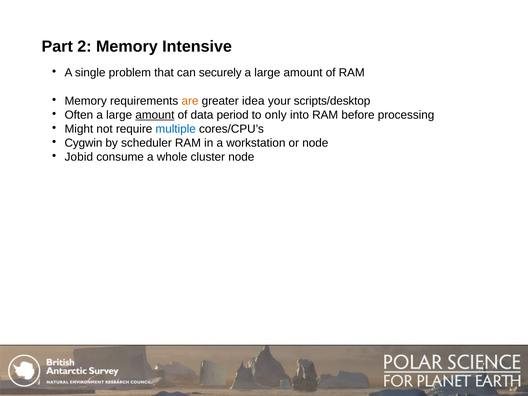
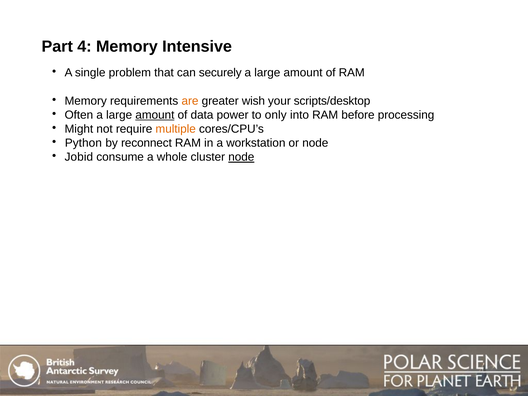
2: 2 -> 4 (84, 46)
idea: idea -> wish (253, 101)
period: period -> power (233, 115)
multiple colour: blue -> orange (176, 129)
Cygwin: Cygwin -> Python (83, 143)
scheduler: scheduler -> reconnect (146, 143)
node underline: none -> present (241, 157)
